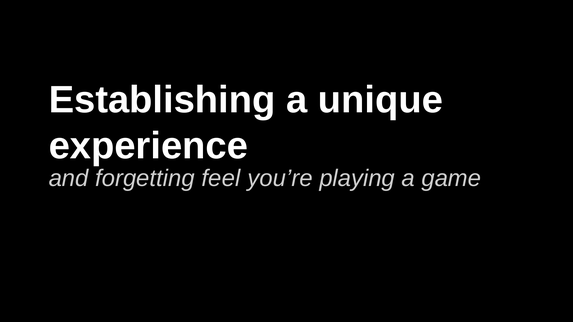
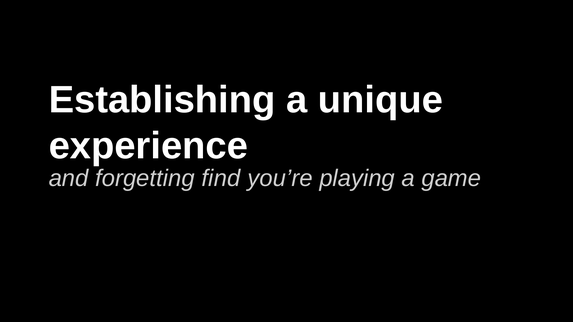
feel: feel -> find (221, 179)
